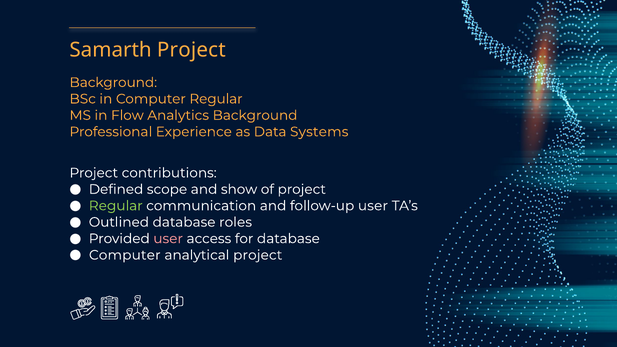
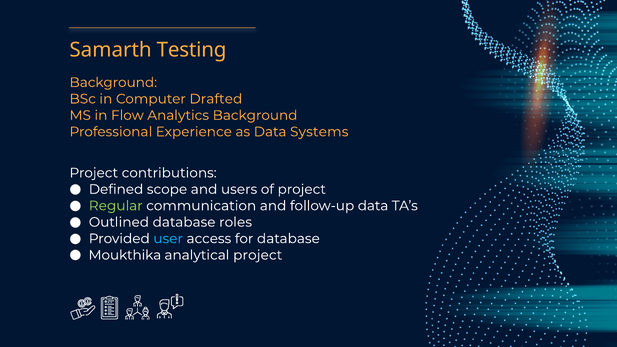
Samarth Project: Project -> Testing (192, 50)
Computer Regular: Regular -> Drafted (216, 99)
show: show -> users (239, 189)
follow-up user: user -> data (373, 206)
user colour: pink -> light blue (168, 239)
Computer: Computer -> Moukthika (125, 255)
